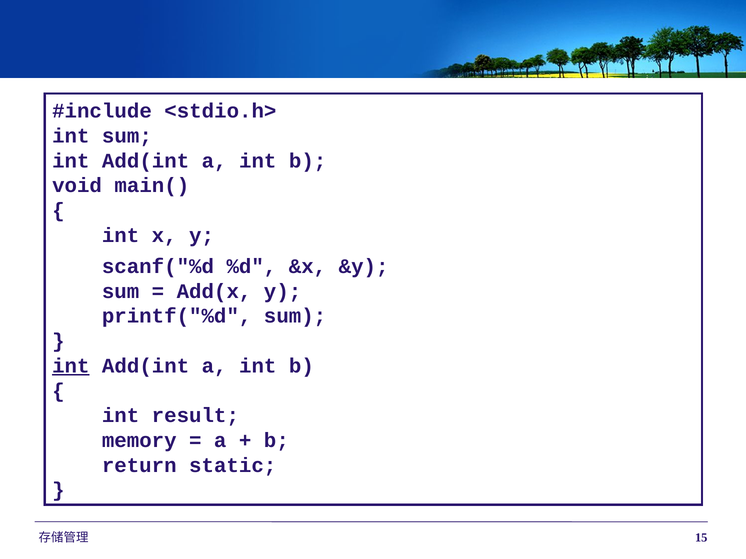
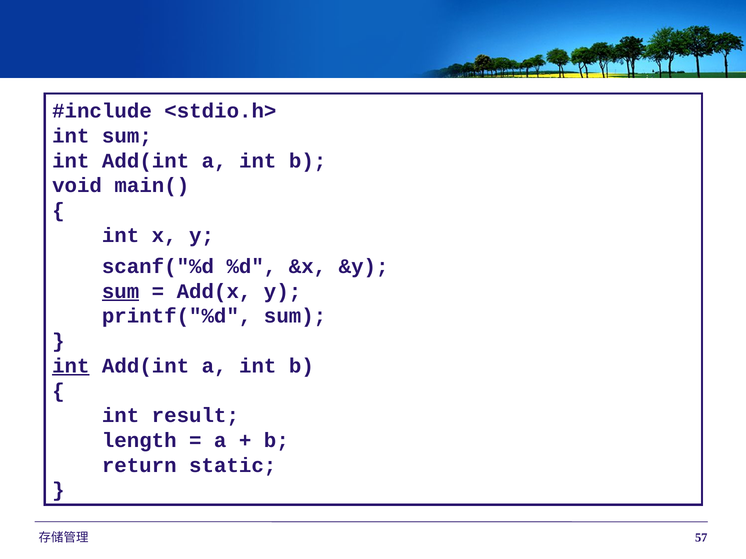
sum underline: none -> present (121, 292)
memory: memory -> length (139, 441)
15: 15 -> 57 (701, 538)
